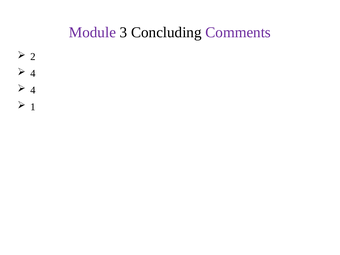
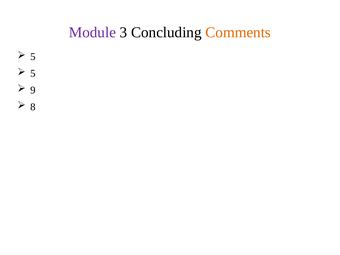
Comments colour: purple -> orange (238, 33)
2: 2 -> 5 (33, 57)
4: 4 -> 5 (33, 74)
4: 4 -> 9 (33, 90)
1: 1 -> 8 (33, 107)
